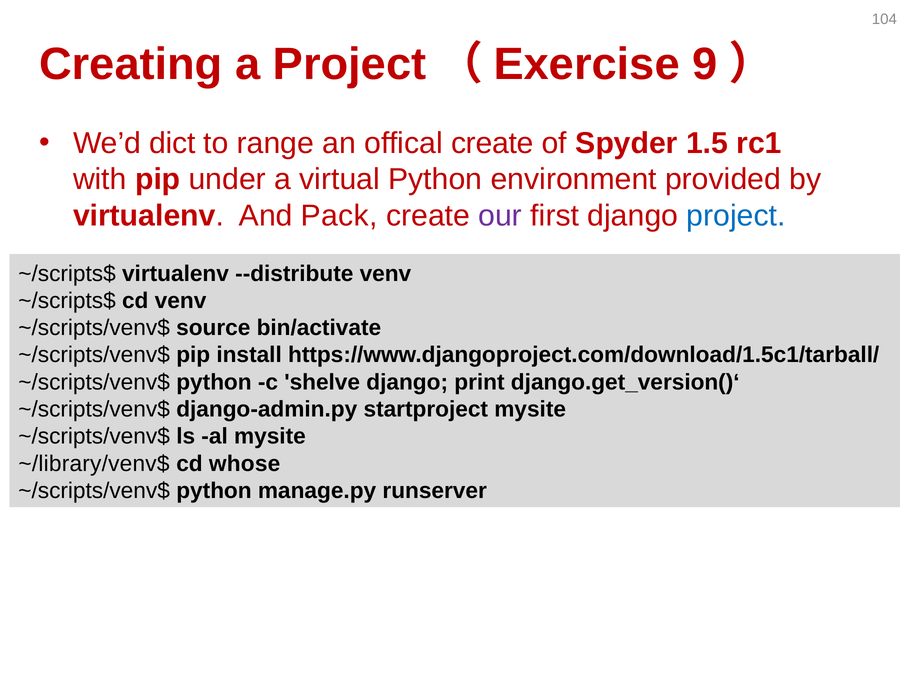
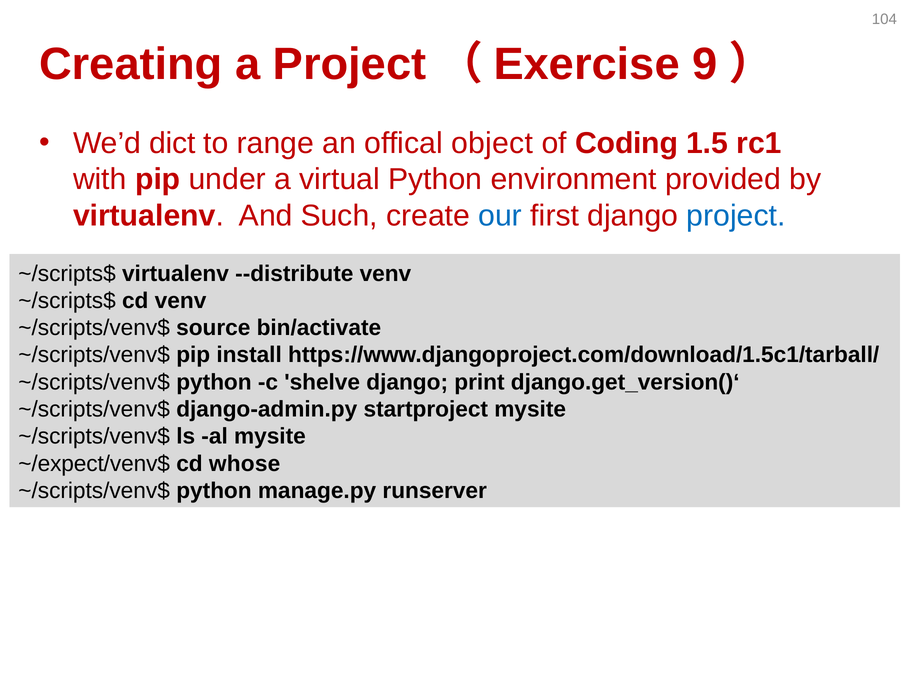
offical create: create -> object (492, 143)
Spyder: Spyder -> Coding (627, 143)
Pack: Pack -> Such (339, 216)
our colour: purple -> blue (500, 216)
~/library/venv$: ~/library/venv$ -> ~/expect/venv$ (94, 464)
